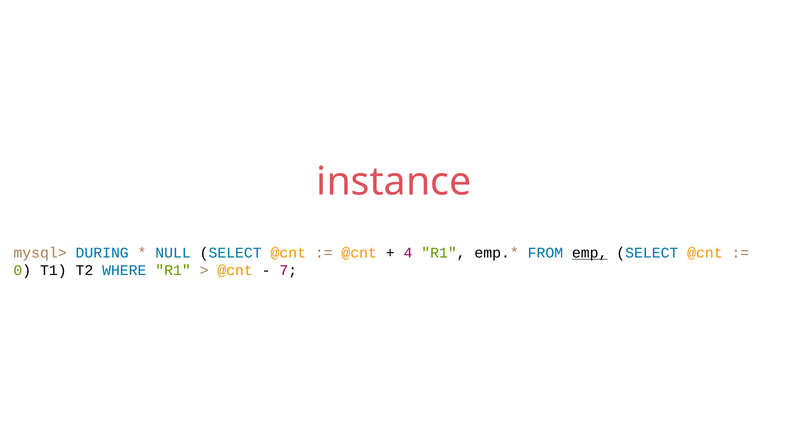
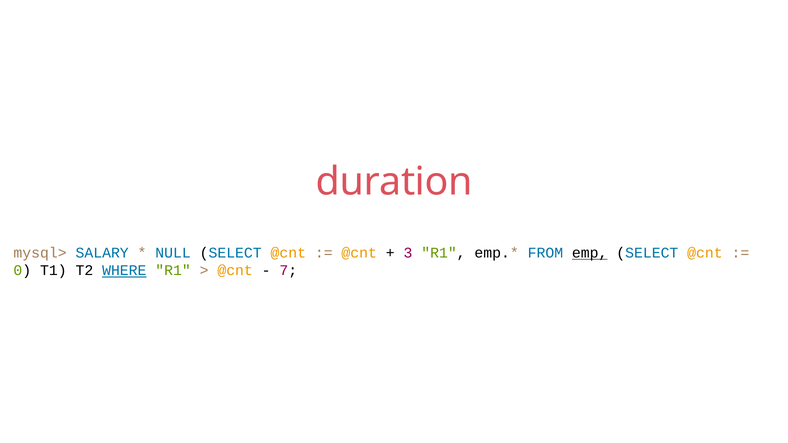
instance: instance -> duration (394, 182)
DURING: DURING -> SALARY (102, 253)
4: 4 -> 3 (408, 253)
WHERE underline: none -> present (124, 271)
